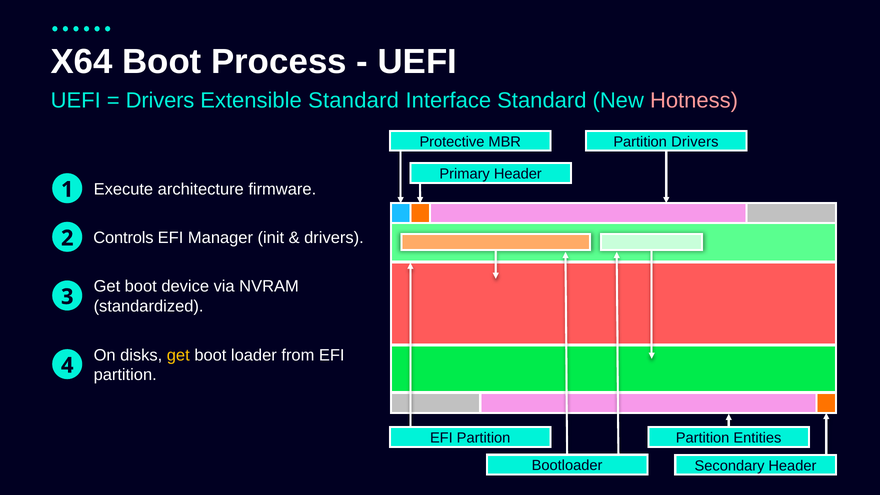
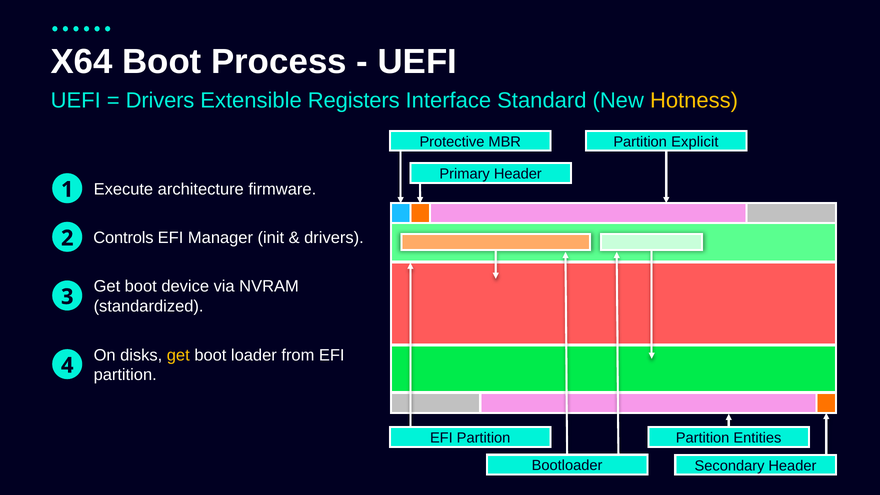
Extensible Standard: Standard -> Registers (354, 101)
Hotness colour: pink -> yellow (694, 101)
Partition Drivers: Drivers -> Explicit (695, 142)
